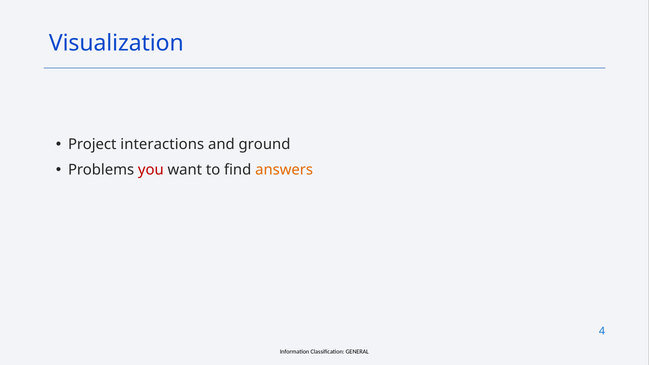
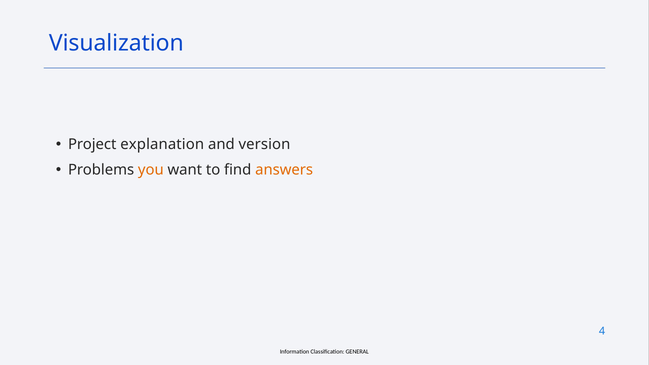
interactions: interactions -> explanation (162, 145)
ground: ground -> version (264, 145)
you colour: red -> orange (151, 170)
